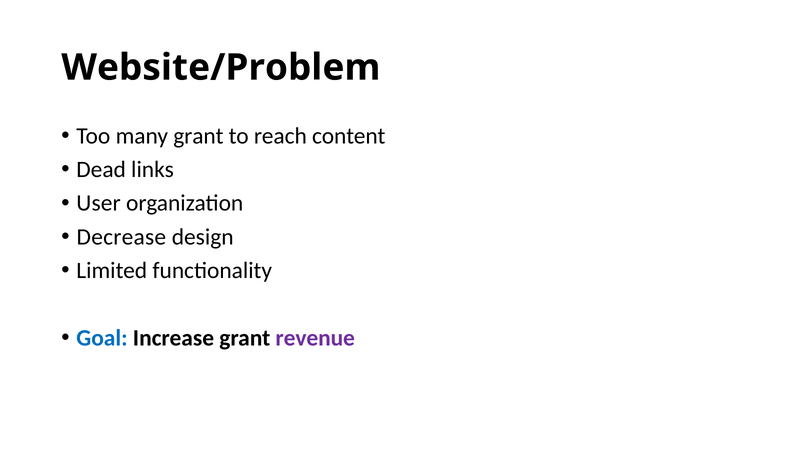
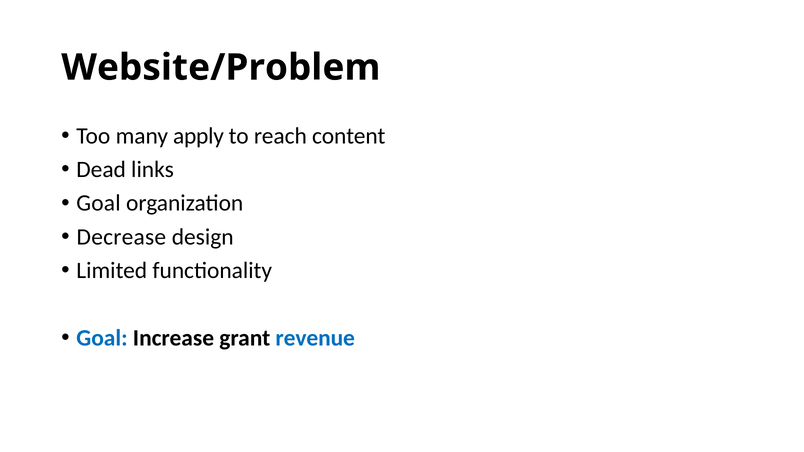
many grant: grant -> apply (198, 136)
User: User -> Goal (98, 203)
revenue colour: purple -> blue (315, 338)
